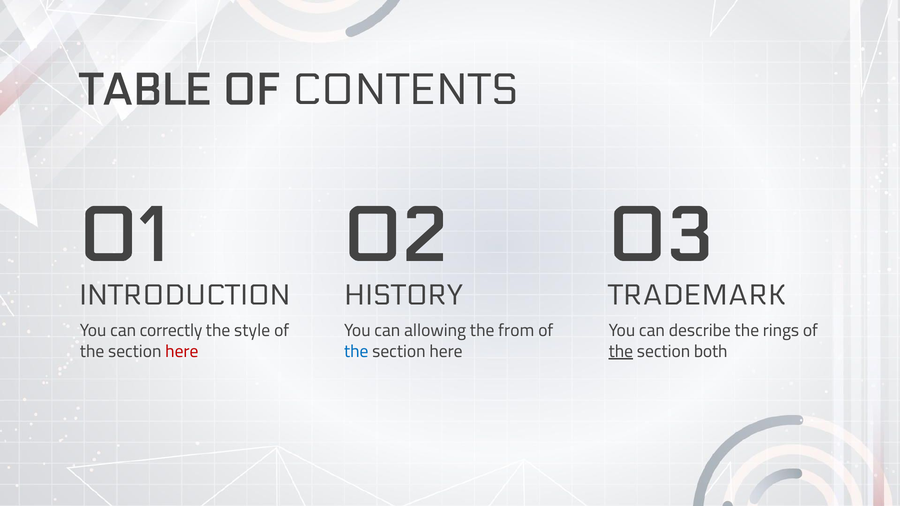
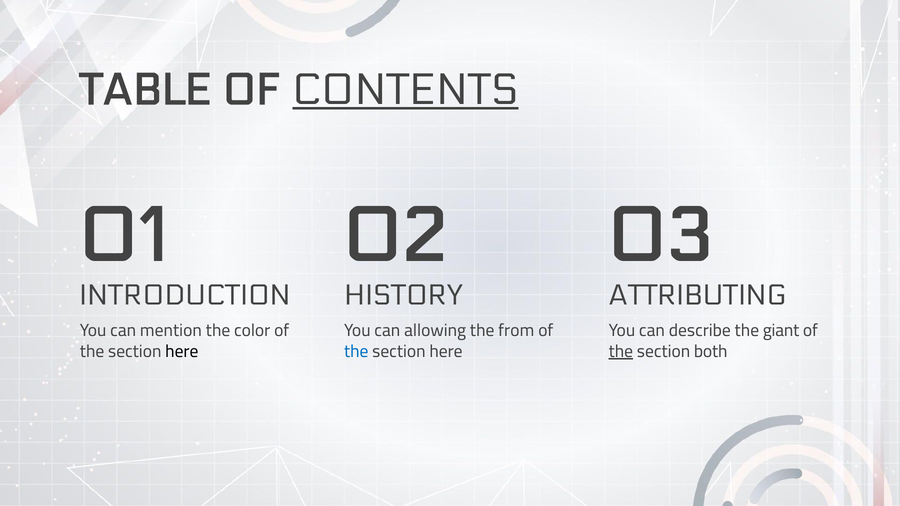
CONTENTS underline: none -> present (405, 90)
TRADEMARK: TRADEMARK -> ATTRIBUTING (697, 295)
correctly: correctly -> mention (171, 330)
style: style -> color (252, 330)
rings: rings -> giant (781, 330)
here colour: red -> black (182, 351)
